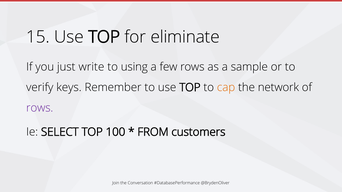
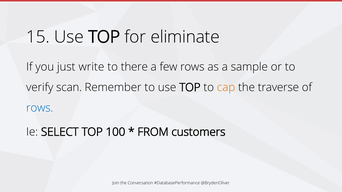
using: using -> there (134, 67)
keys: keys -> scan (69, 88)
network: network -> traverse (278, 88)
rows colour: purple -> blue (40, 108)
